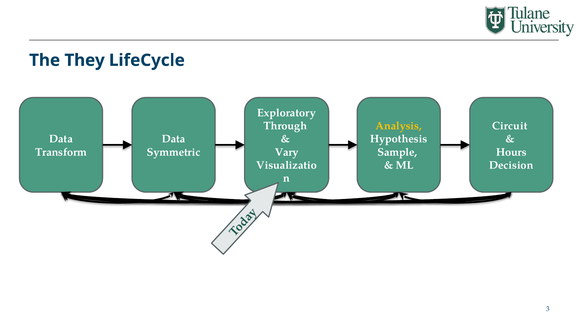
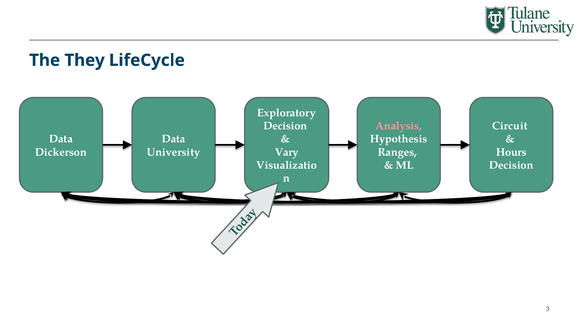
Through: Through -> Decision (285, 126)
Analysis colour: yellow -> pink (399, 126)
Transform: Transform -> Dickerson (61, 152)
Symmetric: Symmetric -> University (173, 152)
Sample: Sample -> Ranges (397, 152)
